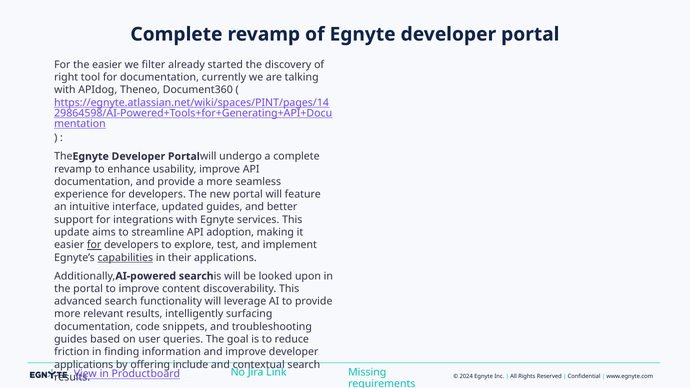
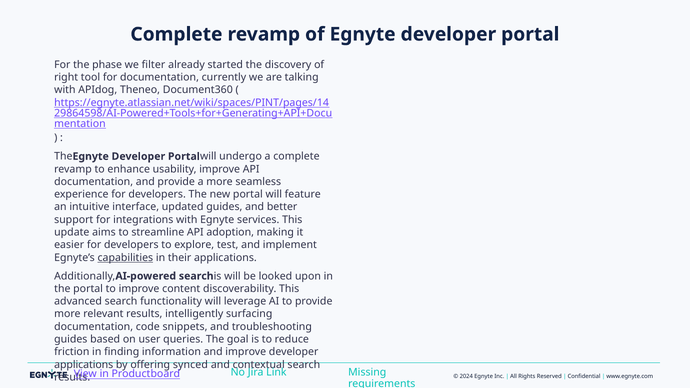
the easier: easier -> phase (107, 65)
for underline: present -> none (94, 245)
include: include -> synced (190, 365)
